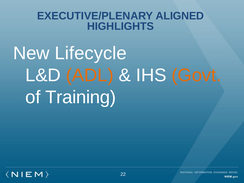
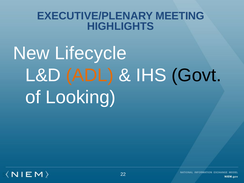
ALIGNED: ALIGNED -> MEETING (180, 16)
Govt colour: orange -> black (196, 75)
Training: Training -> Looking (81, 97)
